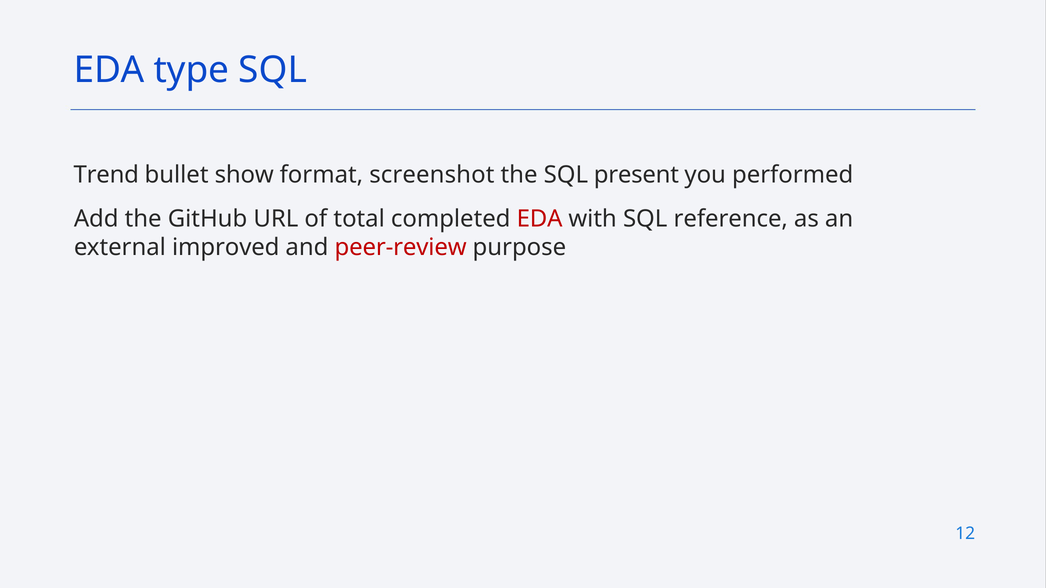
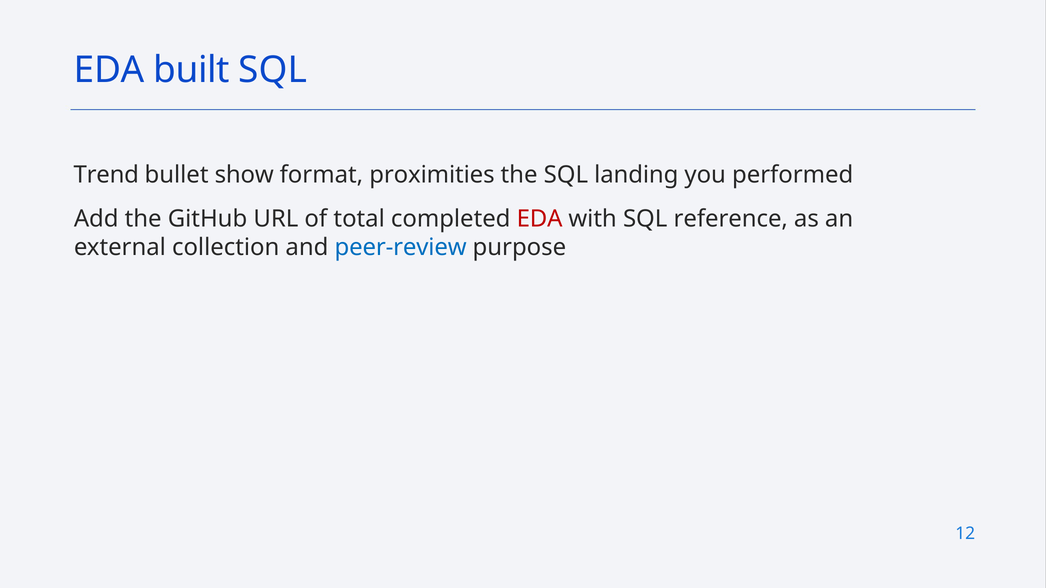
type: type -> built (191, 70)
screenshot: screenshot -> proximities (432, 175)
present: present -> landing (636, 175)
improved: improved -> collection (226, 248)
peer-review colour: red -> blue (401, 248)
